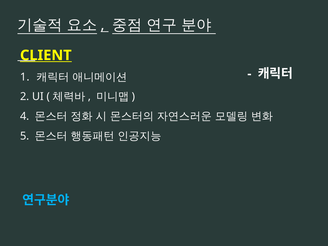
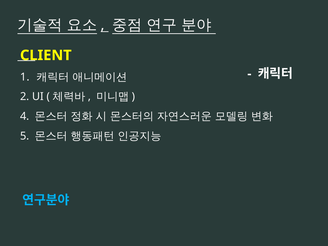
CLIENT underline: present -> none (46, 55)
